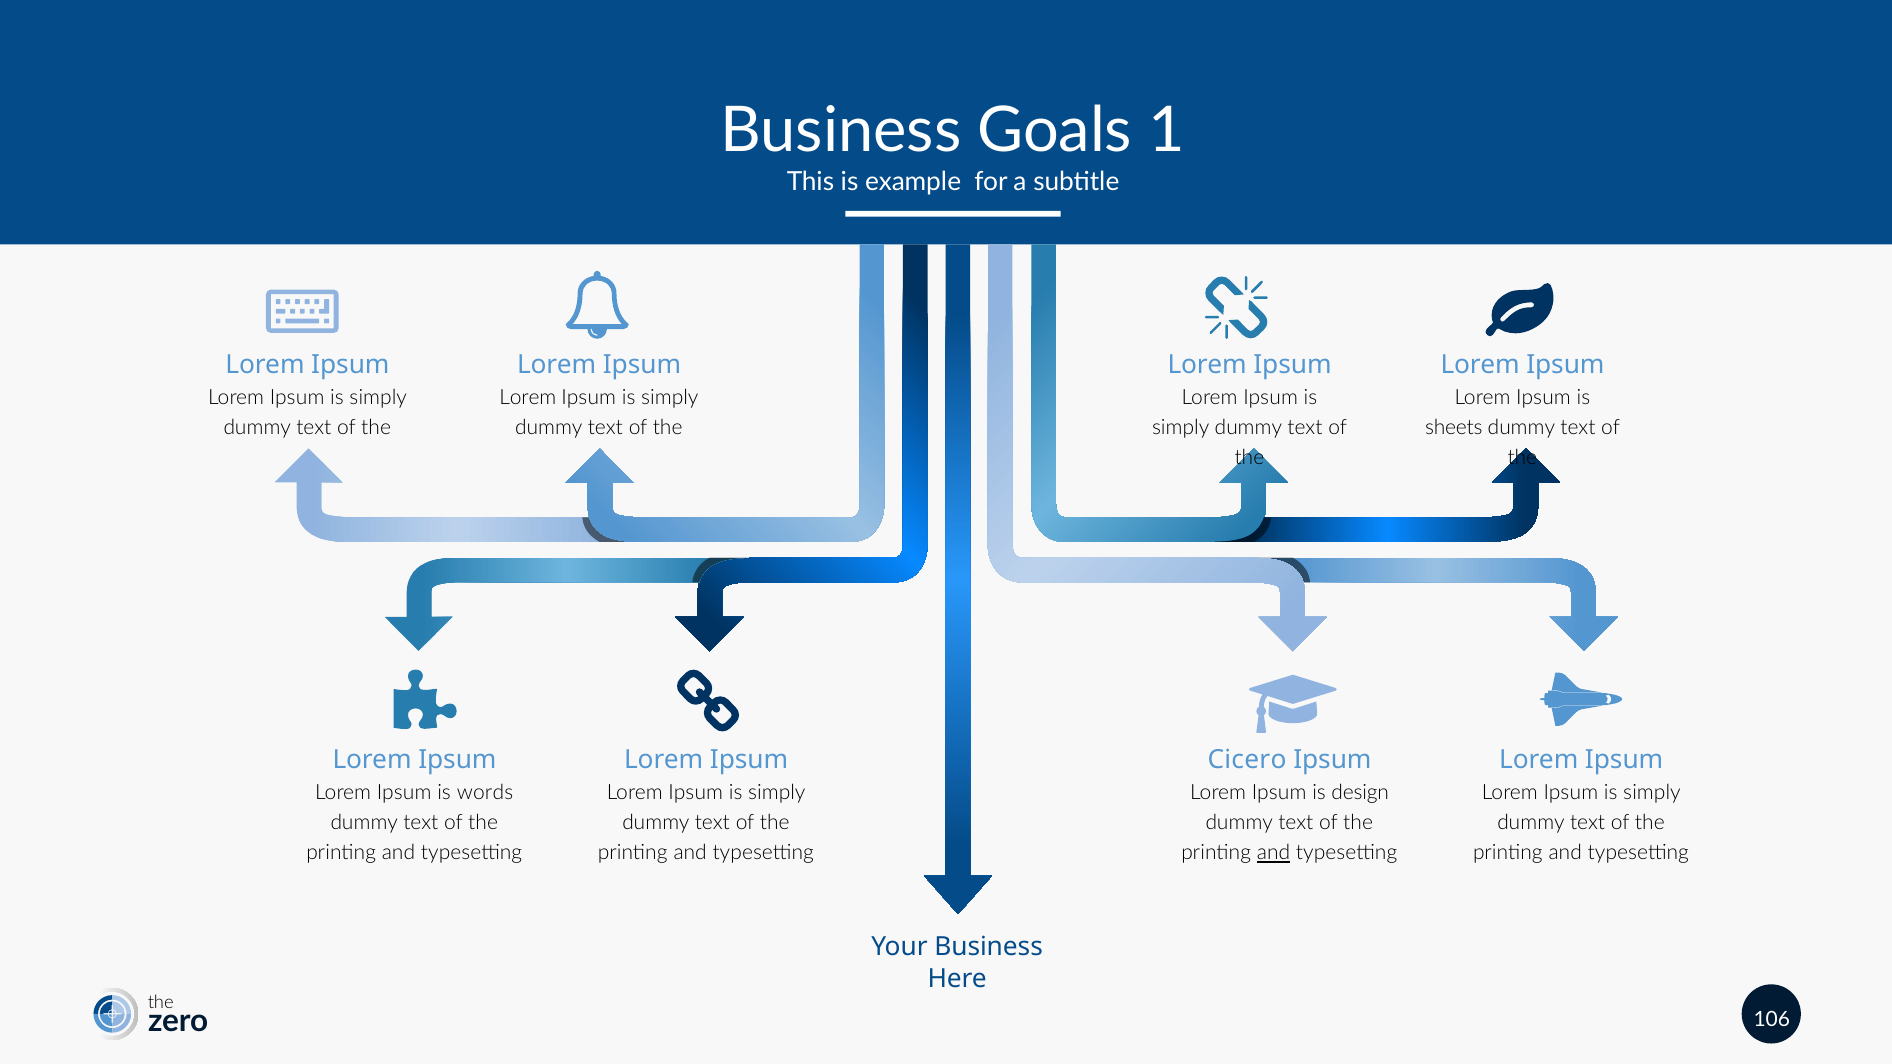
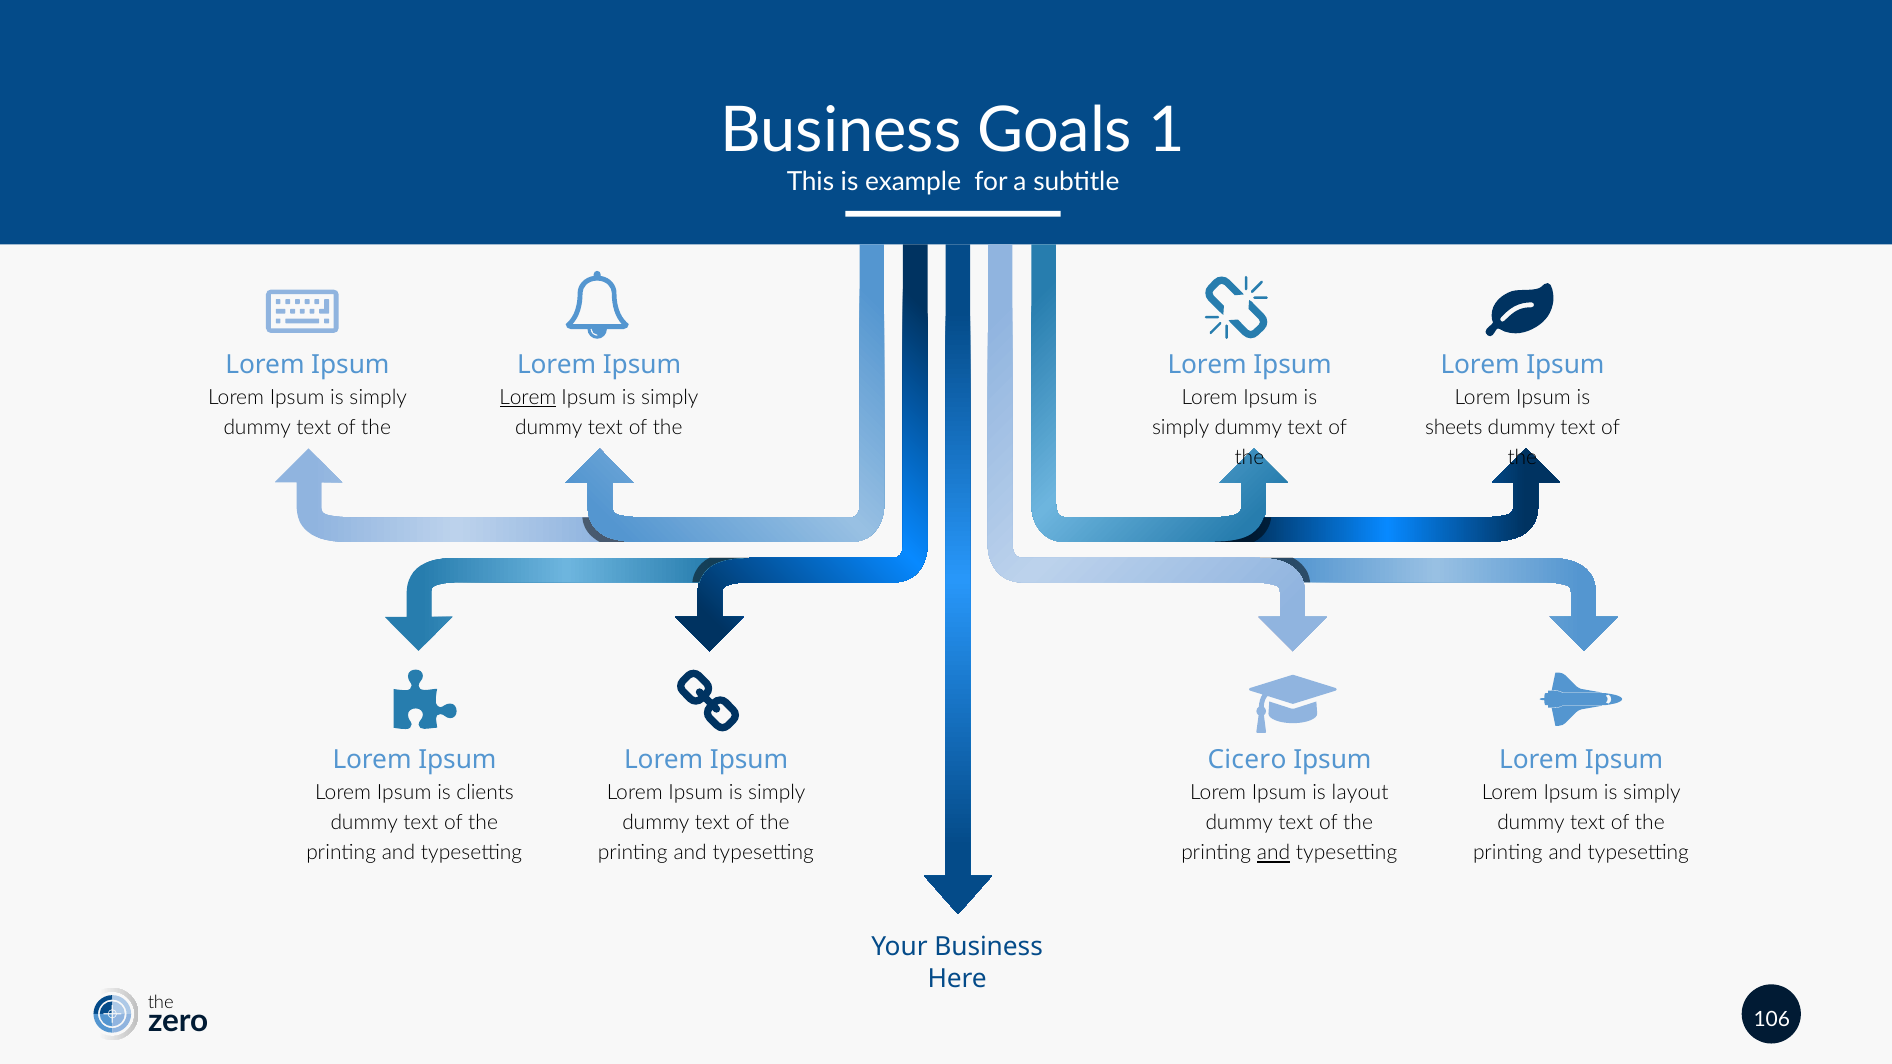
Lorem underline: none -> present (528, 398)
words: words -> clients (485, 793)
design: design -> layout (1360, 793)
